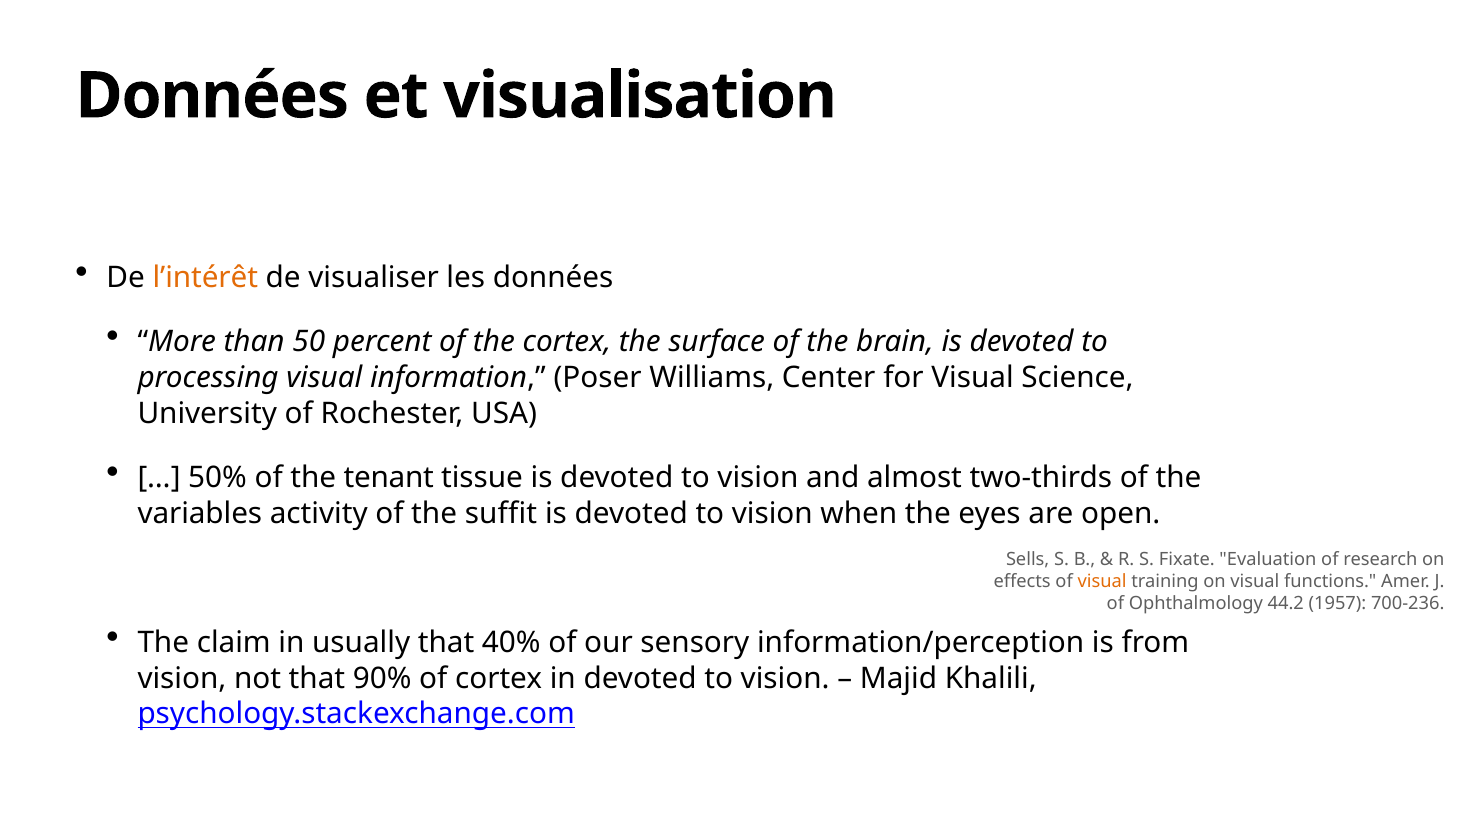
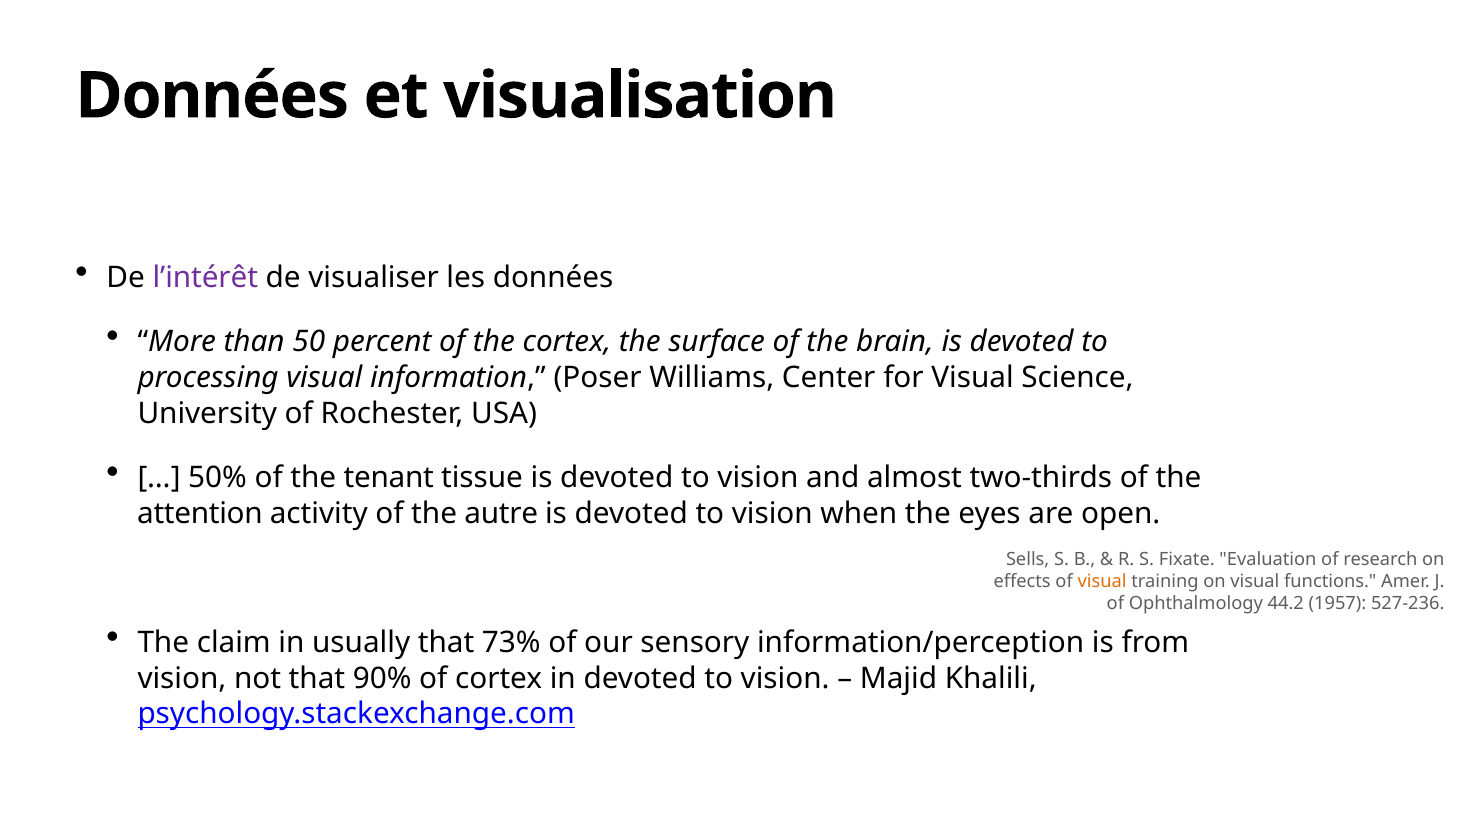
l’intérêt colour: orange -> purple (205, 278)
variables: variables -> attention (200, 514)
suffit: suffit -> autre (501, 514)
700-236: 700-236 -> 527-236 (1408, 603)
40%: 40% -> 73% (511, 643)
